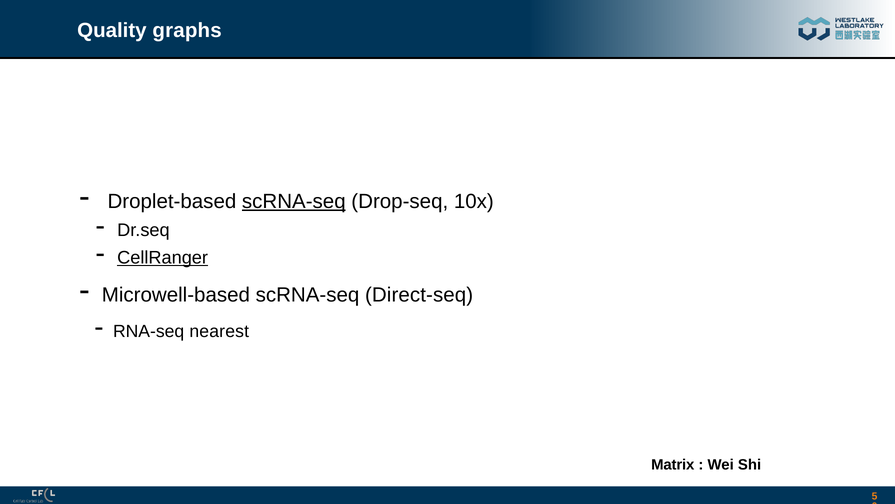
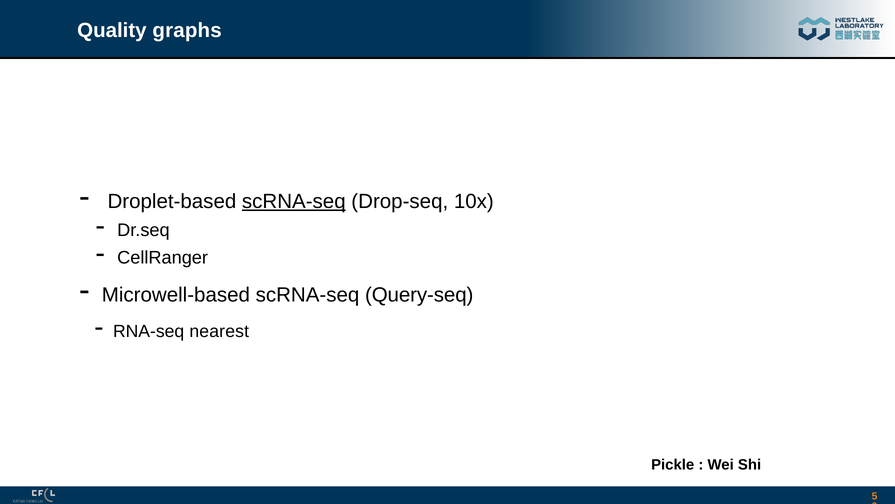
CellRanger underline: present -> none (163, 257)
Direct-seq: Direct-seq -> Query-seq (419, 295)
Matrix: Matrix -> Pickle (673, 464)
